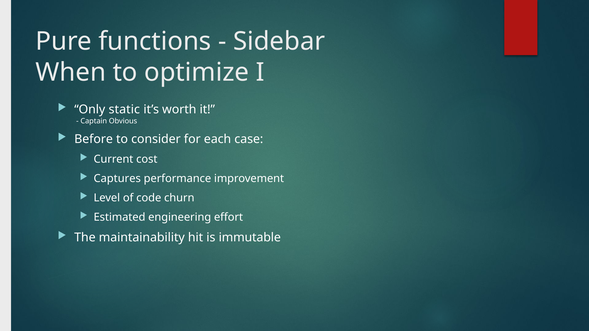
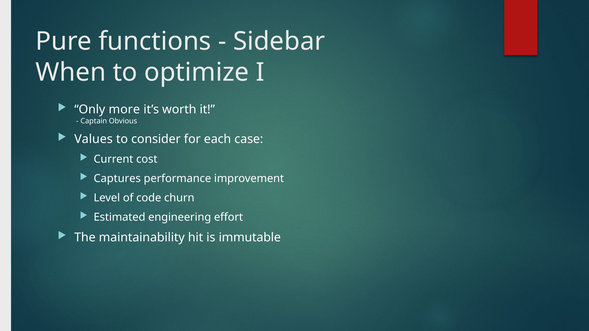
static: static -> more (124, 110)
Before: Before -> Values (94, 139)
